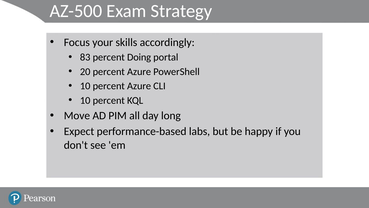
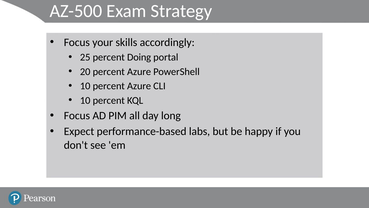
83: 83 -> 25 (85, 57)
Move: Move -> Focus (77, 115)
